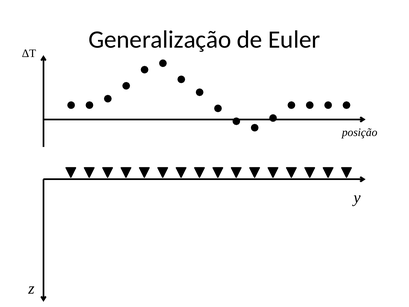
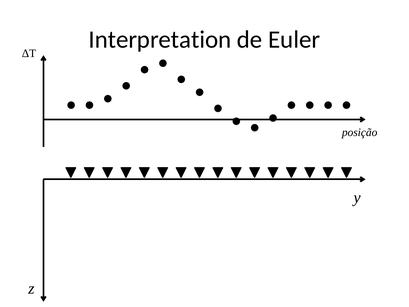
Generalização: Generalização -> Interpretation (160, 40)
